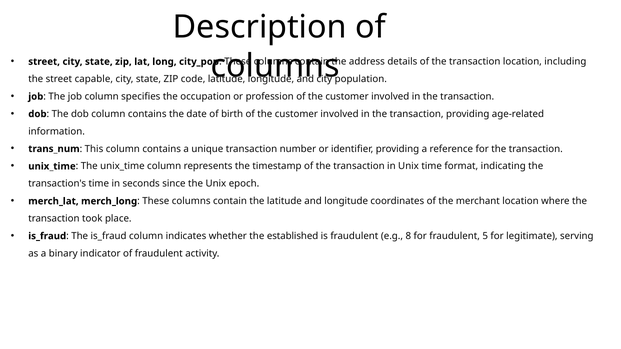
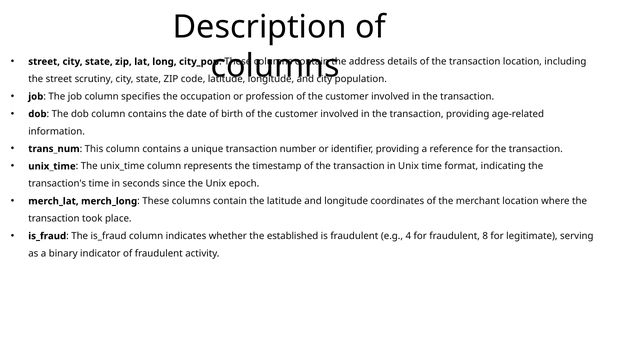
capable: capable -> scrutiny (94, 79)
8: 8 -> 4 (408, 236)
5: 5 -> 8 (485, 236)
